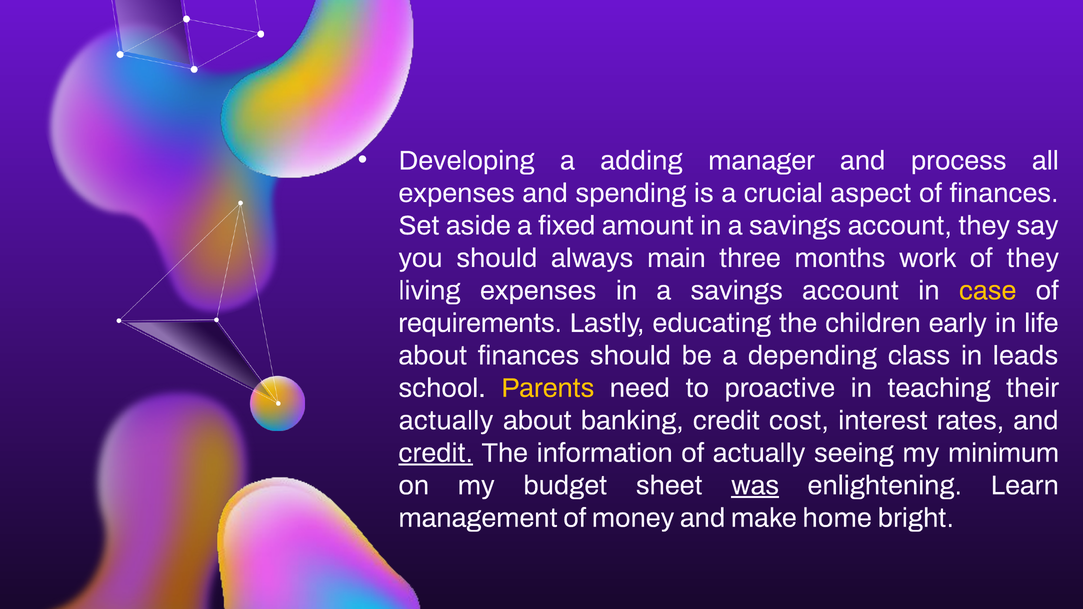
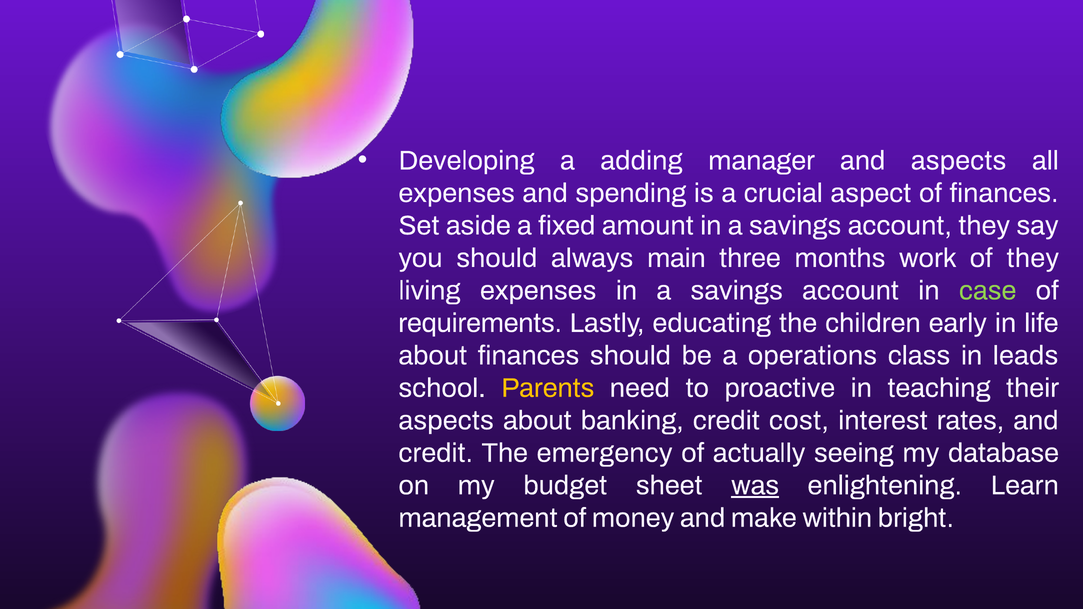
and process: process -> aspects (959, 161)
case colour: yellow -> light green (988, 291)
depending: depending -> operations (812, 356)
actually: actually -> aspects (446, 421)
credit underline: present -> none (436, 453)
information: information -> emergency (605, 453)
minimum: minimum -> database (1003, 453)
home: home -> within (837, 518)
